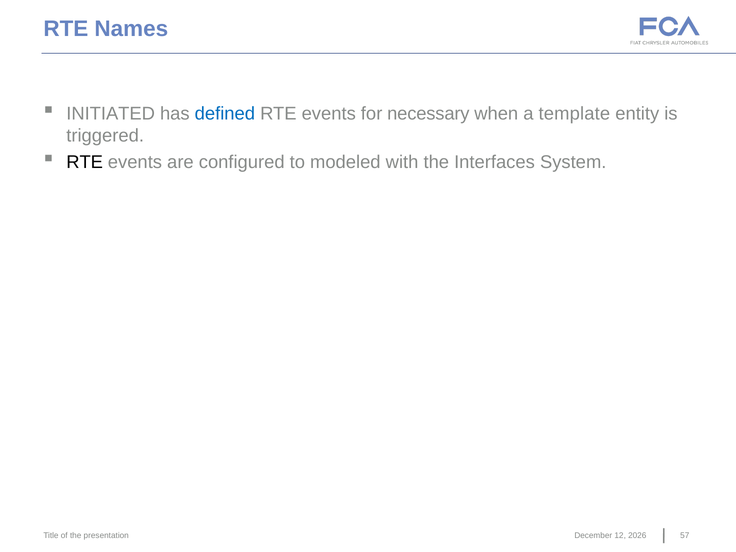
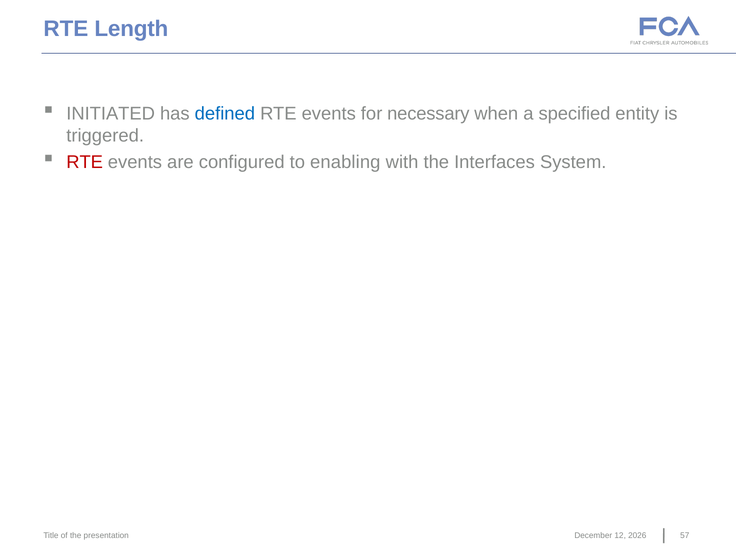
Names: Names -> Length (131, 29)
template: template -> specified (574, 114)
RTE colour: black -> red (85, 162)
modeled: modeled -> enabling (345, 162)
